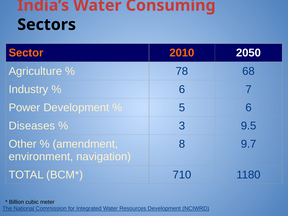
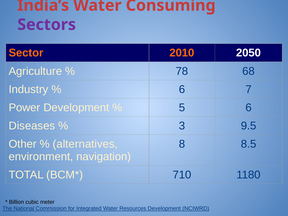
Sectors colour: black -> purple (47, 25)
amendment: amendment -> alternatives (85, 144)
9.7: 9.7 -> 8.5 (249, 144)
